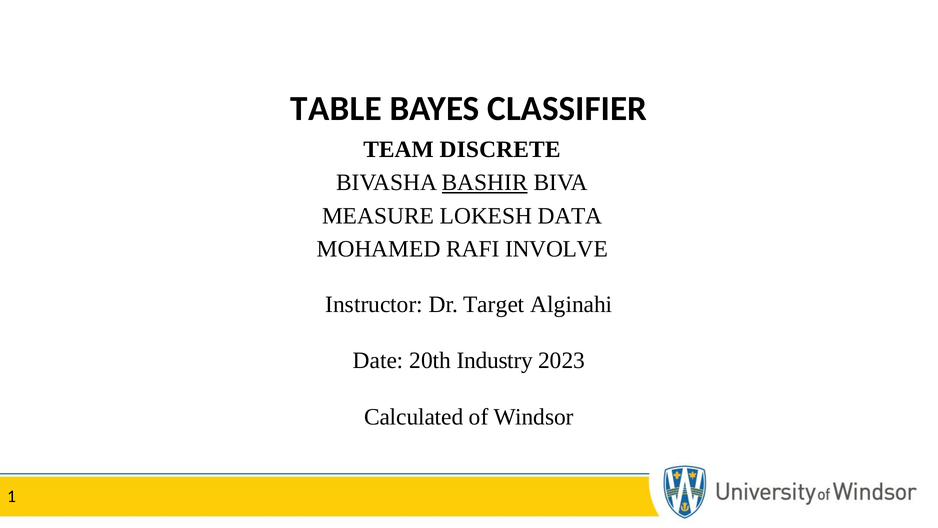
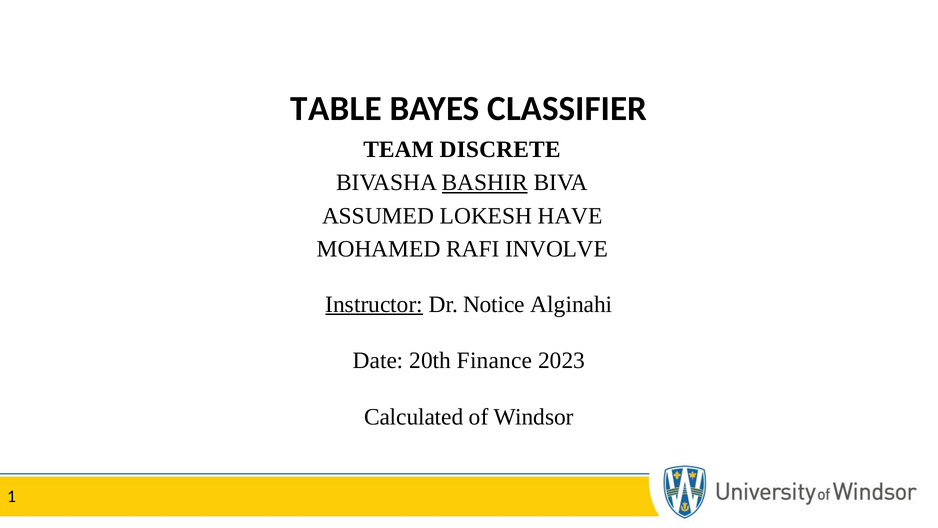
MEASURE: MEASURE -> ASSUMED (378, 216)
DATA: DATA -> HAVE (570, 216)
Instructor underline: none -> present (374, 304)
Target: Target -> Notice (494, 304)
Industry: Industry -> Finance (495, 360)
